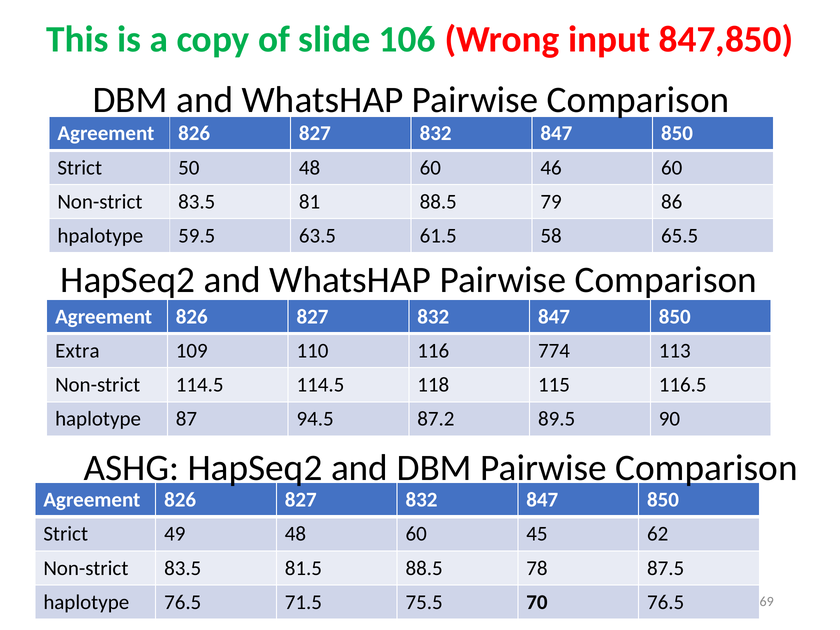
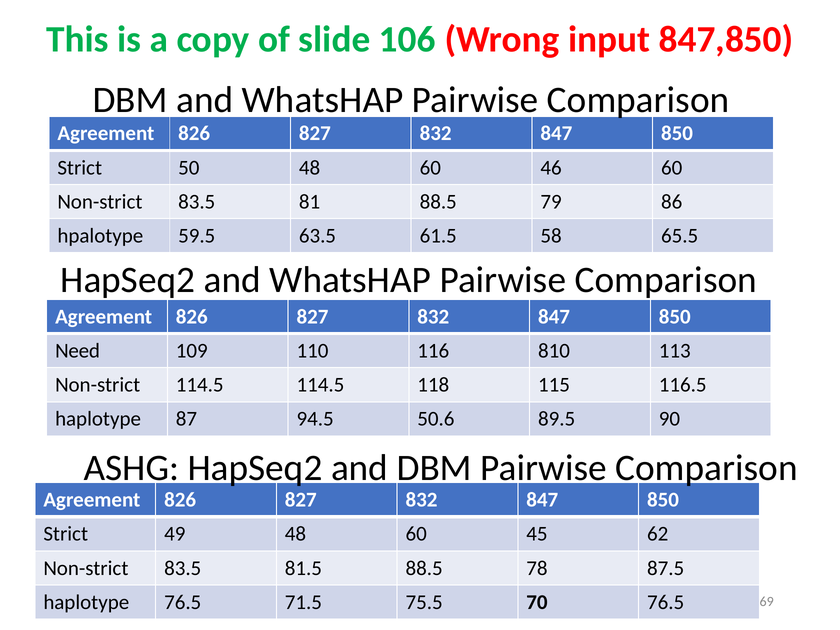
Extra: Extra -> Need (78, 351)
774: 774 -> 810 (554, 351)
87.2: 87.2 -> 50.6 (436, 419)
